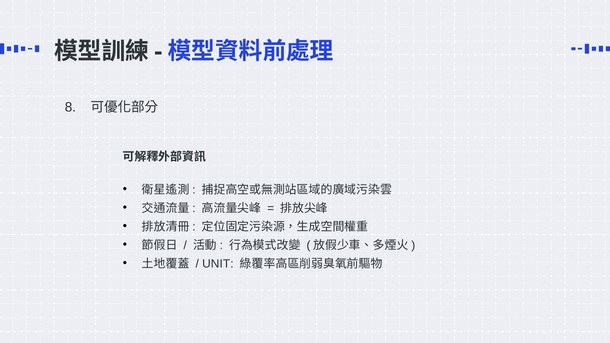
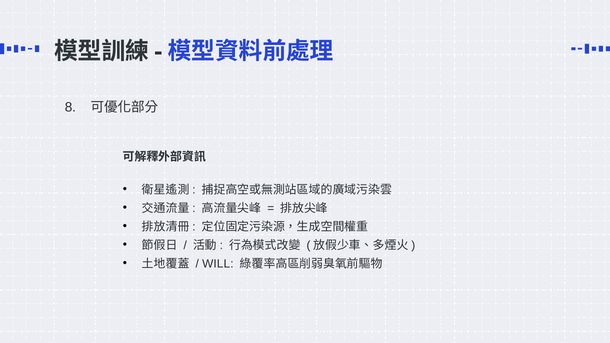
UNIT: UNIT -> WILL (218, 264)
